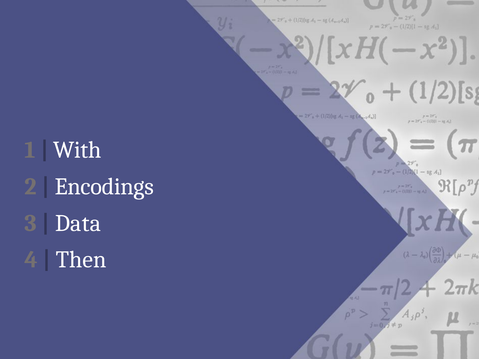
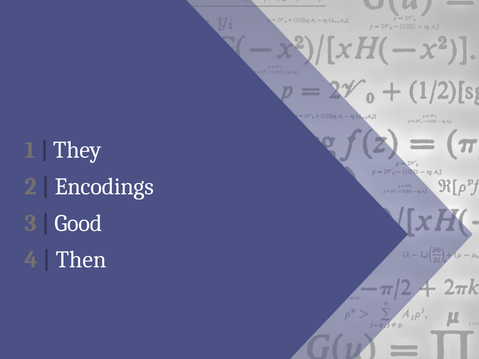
With: With -> They (77, 150)
Data: Data -> Good (78, 223)
